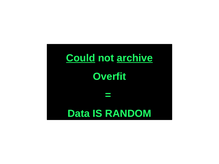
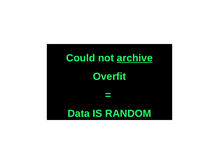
Could underline: present -> none (81, 58)
